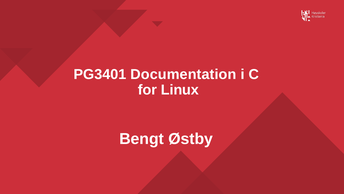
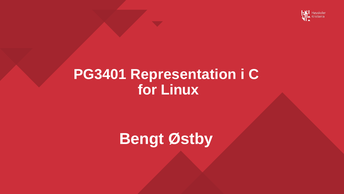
Documentation: Documentation -> Representation (183, 74)
